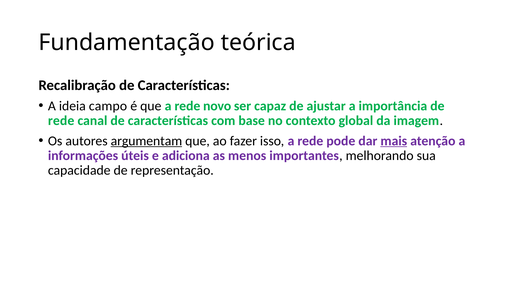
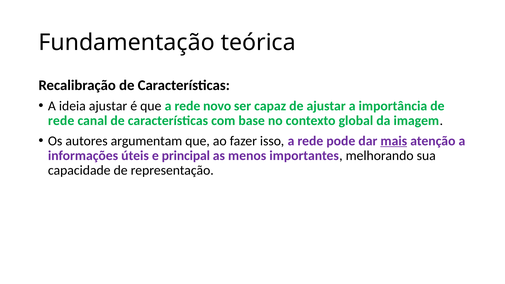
ideia campo: campo -> ajustar (108, 106)
argumentam underline: present -> none (146, 141)
adiciona: adiciona -> principal (186, 156)
